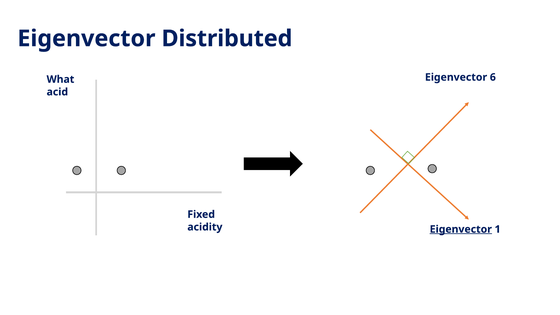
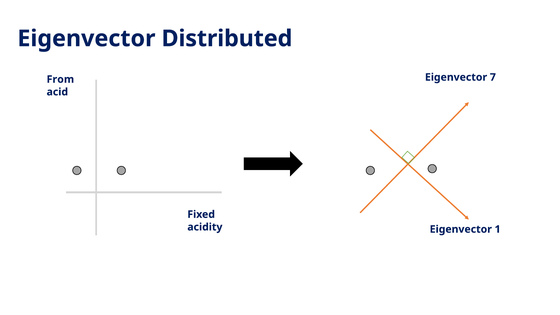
6: 6 -> 7 (493, 77)
What: What -> From (60, 79)
Eigenvector underline: present -> none (461, 229)
